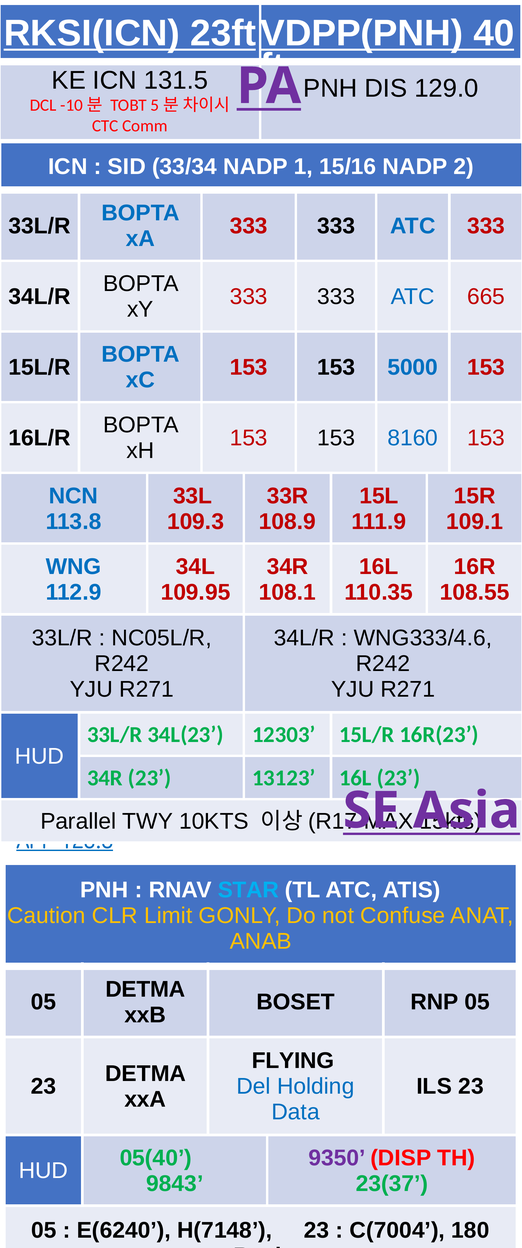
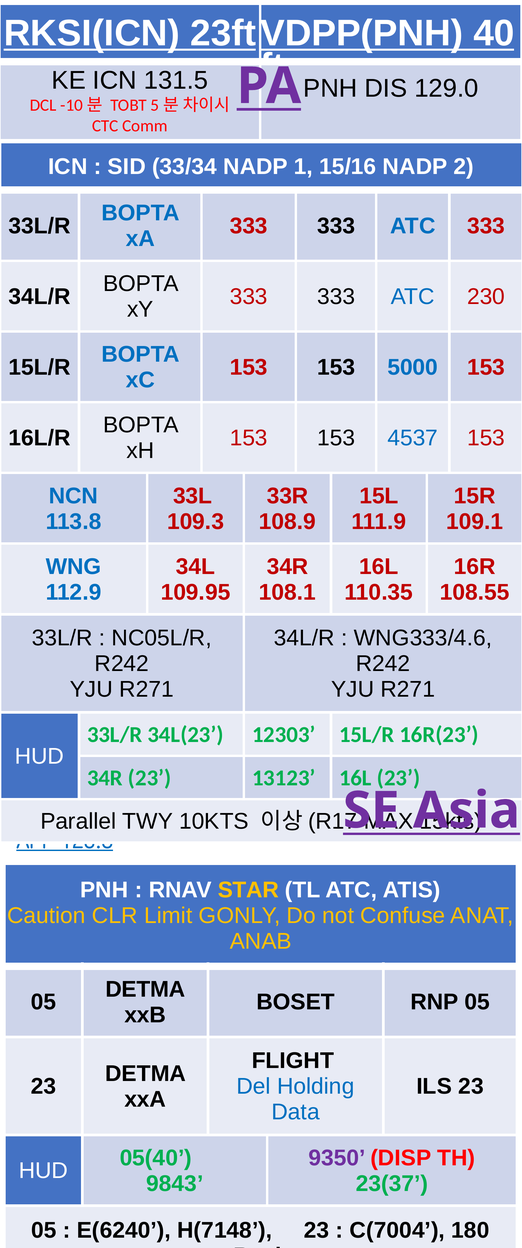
665: 665 -> 230 (486, 297)
8160: 8160 -> 4537 (413, 438)
STAR colour: light blue -> yellow (248, 891)
FLYING: FLYING -> FLIGHT (293, 1062)
